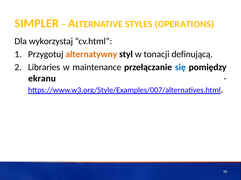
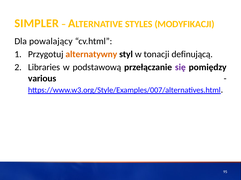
OPERATIONS: OPERATIONS -> MODYFIKACJI (185, 24)
wykorzystaj: wykorzystaj -> powalający (51, 41)
maintenance: maintenance -> podstawową (97, 68)
się colour: blue -> purple (180, 68)
ekranu: ekranu -> various (42, 79)
